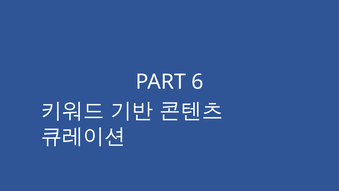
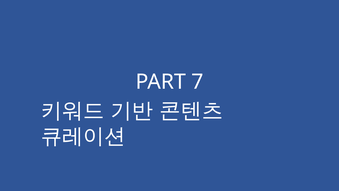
6: 6 -> 7 (197, 82)
